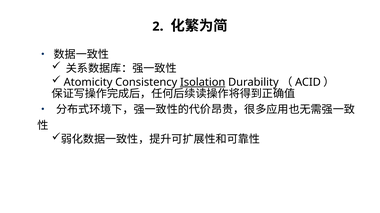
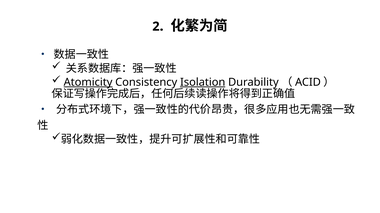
Atomicity underline: none -> present (88, 82)
